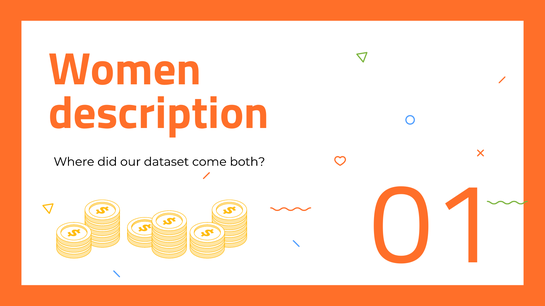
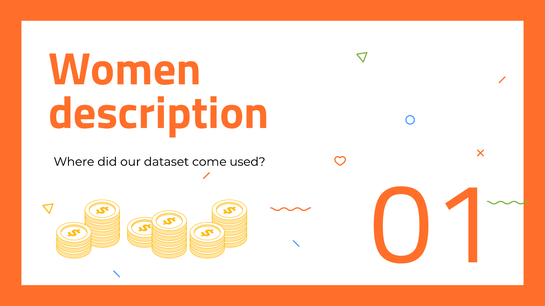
both: both -> used (247, 162)
